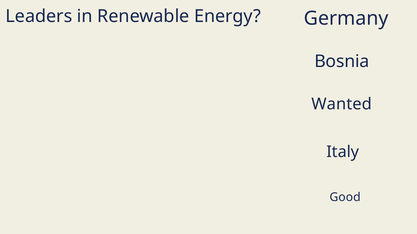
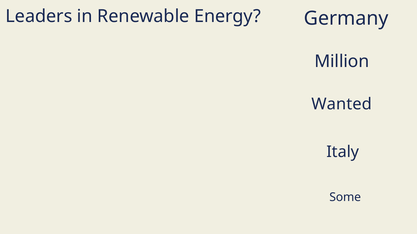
Bosnia: Bosnia -> Million (342, 61)
Good: Good -> Some (345, 198)
